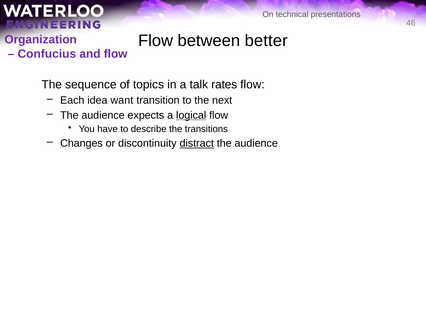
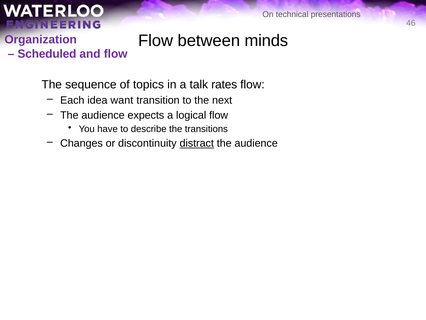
better: better -> minds (266, 41)
Confucius: Confucius -> Scheduled (47, 54)
logical underline: present -> none (191, 115)
